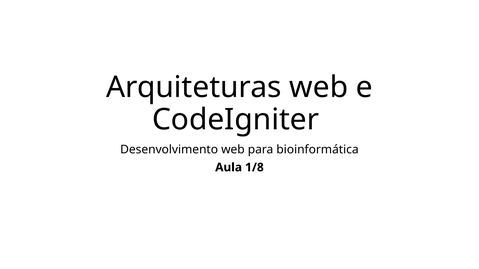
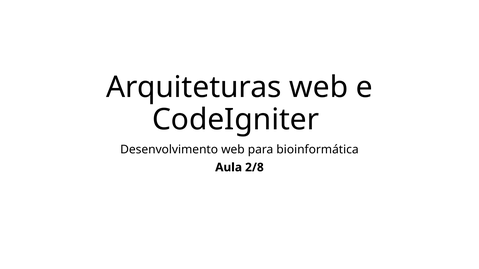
1/8: 1/8 -> 2/8 (254, 168)
